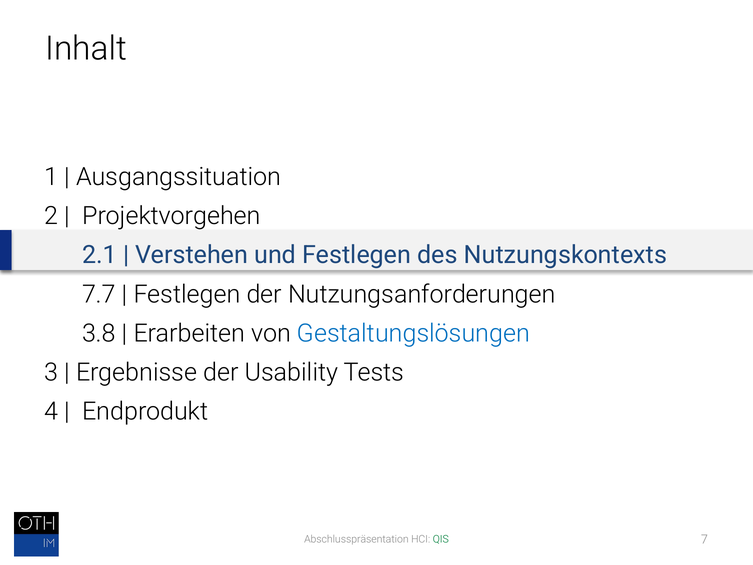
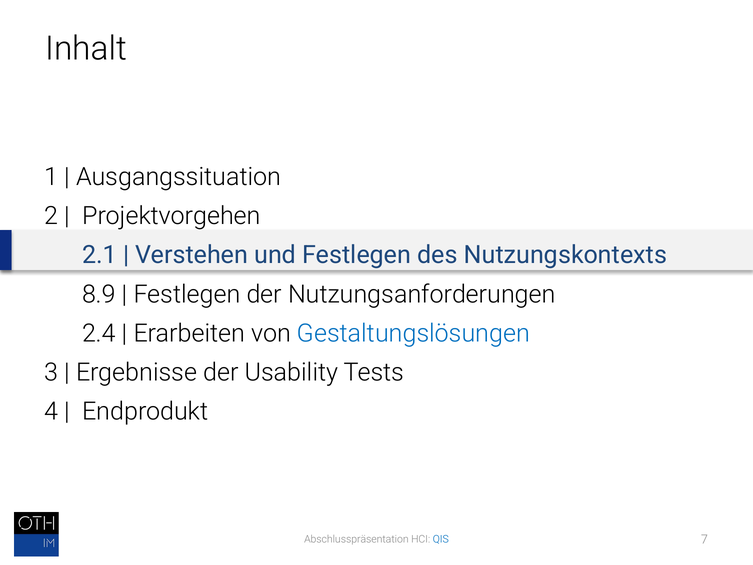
7.7: 7.7 -> 8.9 (99, 294)
3.8: 3.8 -> 2.4 (99, 333)
QIS colour: green -> blue (441, 539)
